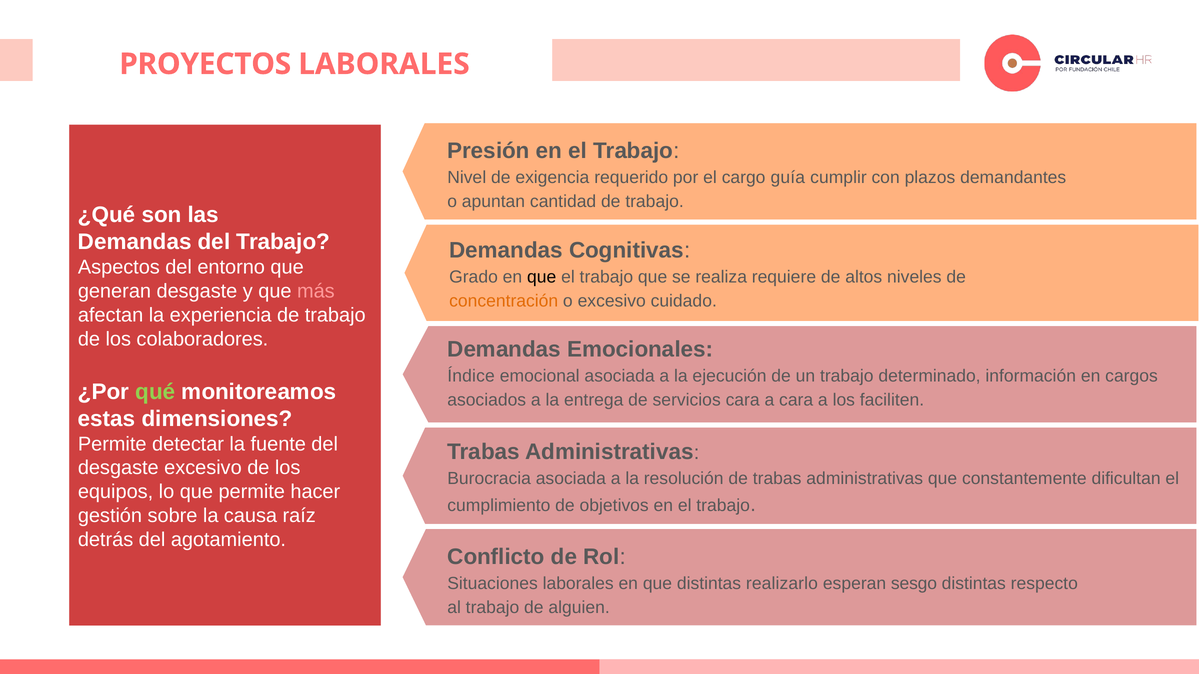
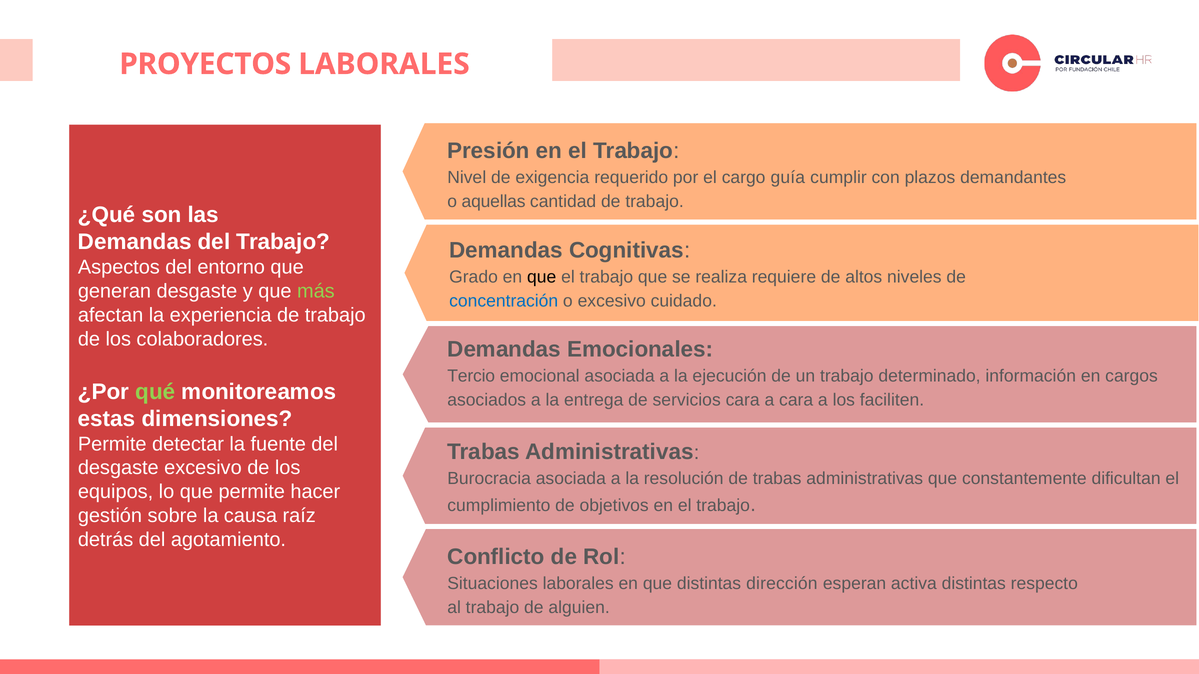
apuntan: apuntan -> aquellas (494, 202)
más colour: pink -> light green (316, 291)
concentración colour: orange -> blue (504, 301)
Índice: Índice -> Tercio (471, 376)
realizarlo: realizarlo -> dirección (782, 584)
sesgo: sesgo -> activa (914, 584)
